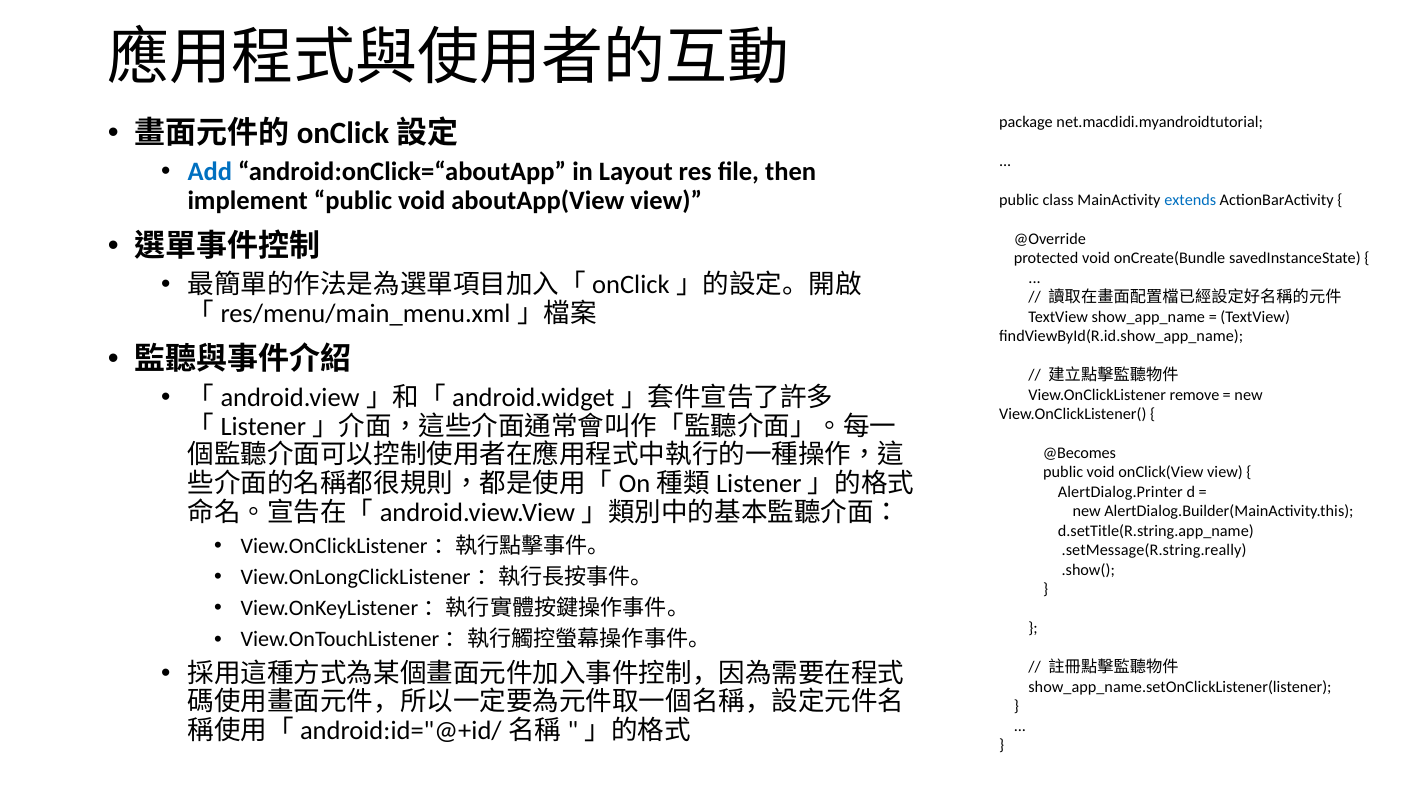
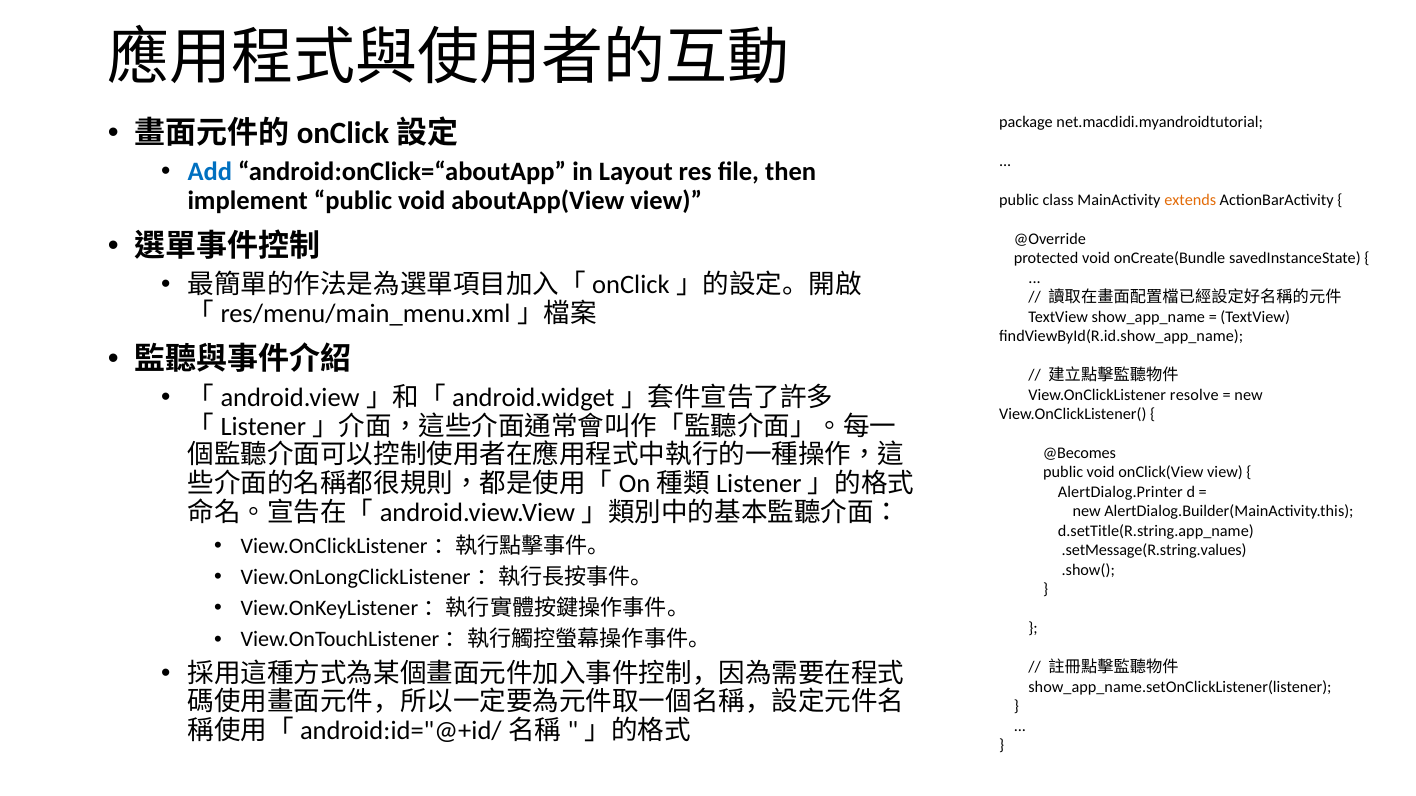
extends colour: blue -> orange (1190, 200)
remove: remove -> resolve (1194, 395)
.setMessage(R.string.really: .setMessage(R.string.really -> .setMessage(R.string.values (1154, 551)
